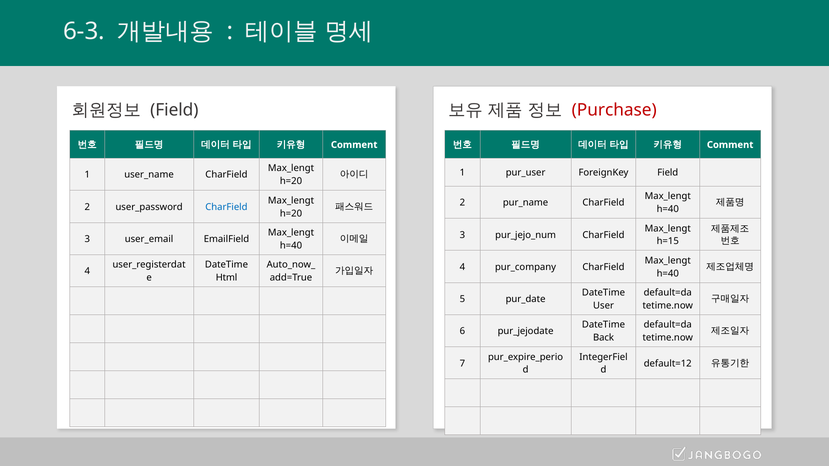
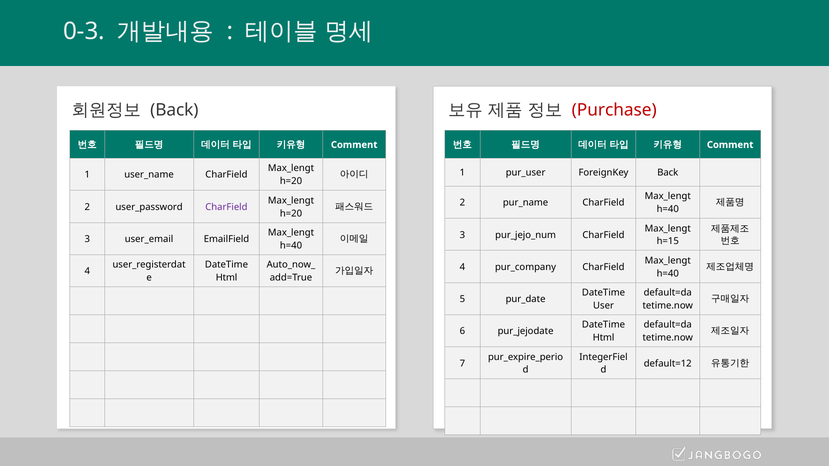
6-3: 6-3 -> 0-3 (84, 31)
Field: Field -> Back (174, 110)
ForeignKey Field: Field -> Back (668, 173)
CharField colour: blue -> purple (226, 207)
Back: Back -> Html (604, 338)
